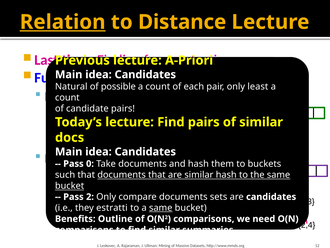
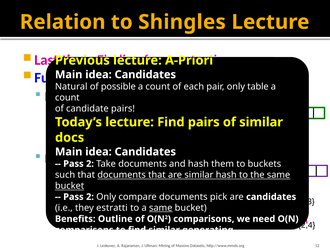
Relation underline: present -> none (63, 22)
Distance: Distance -> Shingles (182, 22)
least: least -> table (258, 86)
0: 0 -> 2 (90, 163)
sets: sets -> pick (219, 196)
summaries: summaries -> generating (208, 229)
